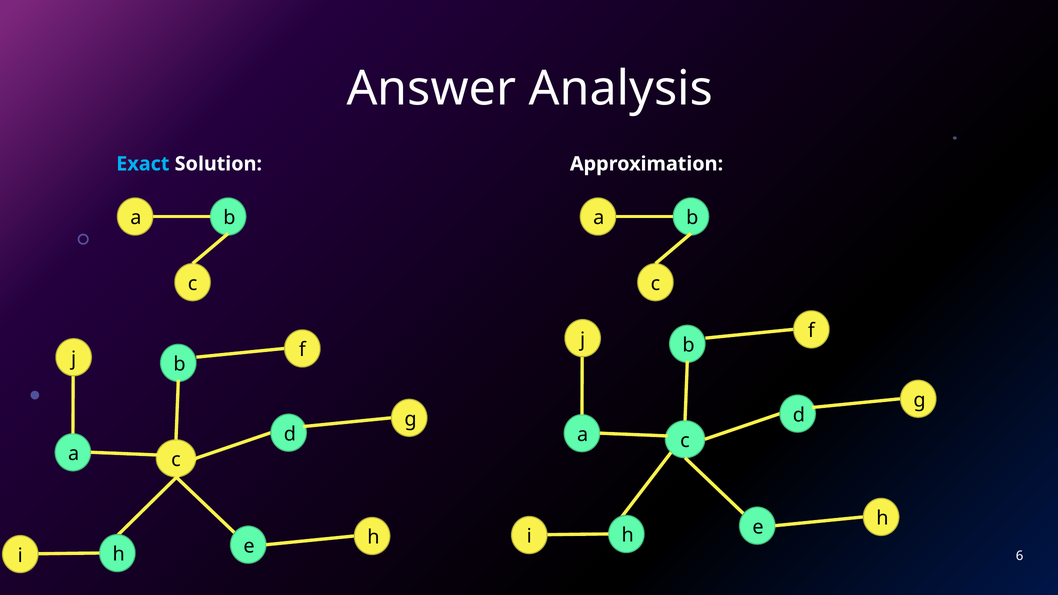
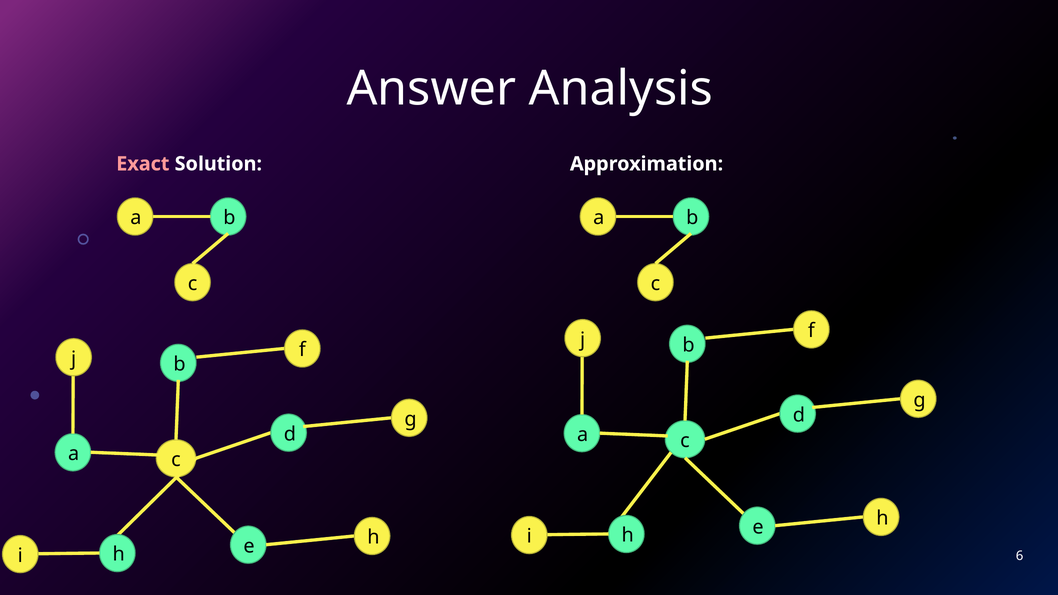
Exact colour: light blue -> pink (143, 164)
